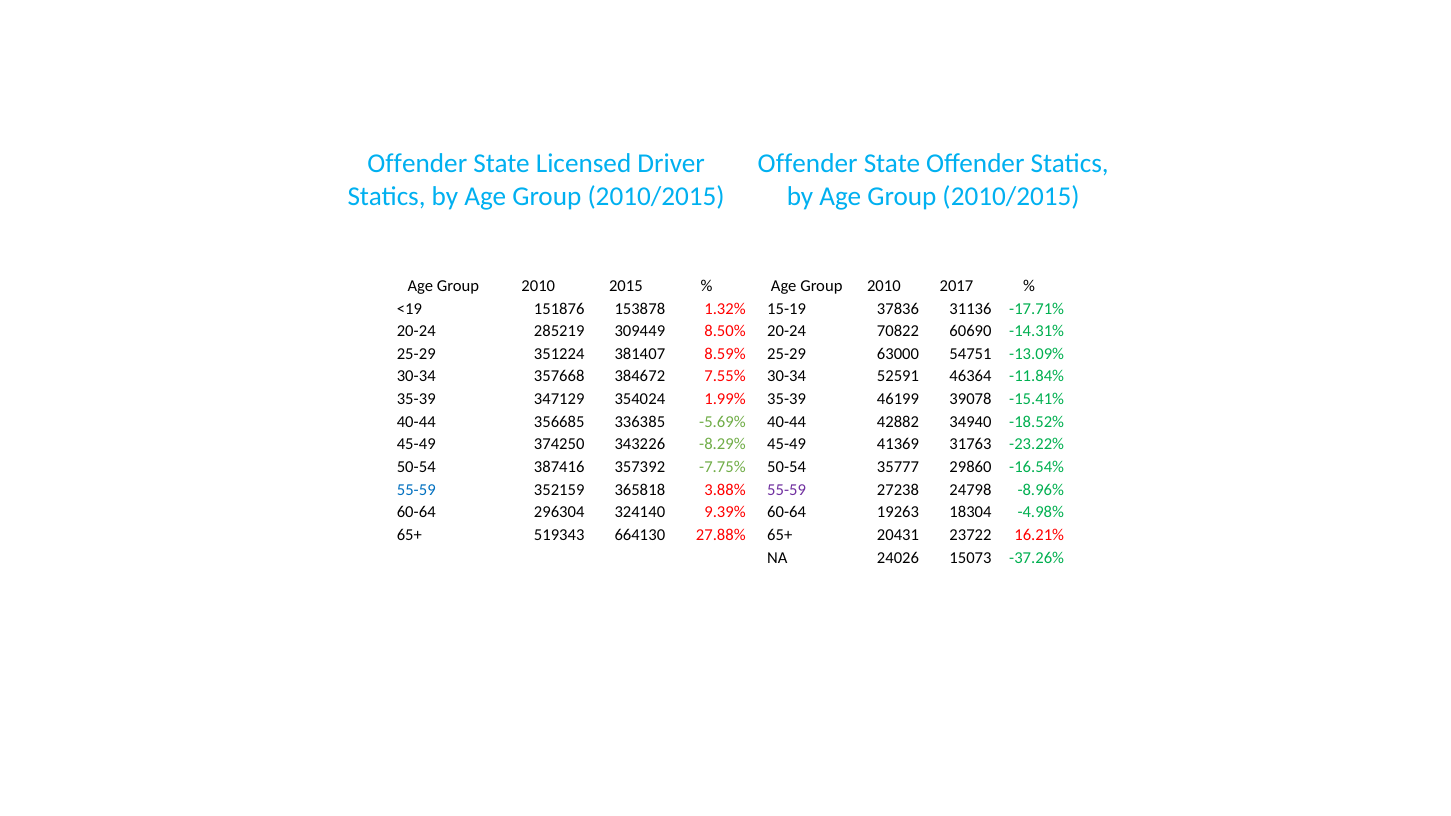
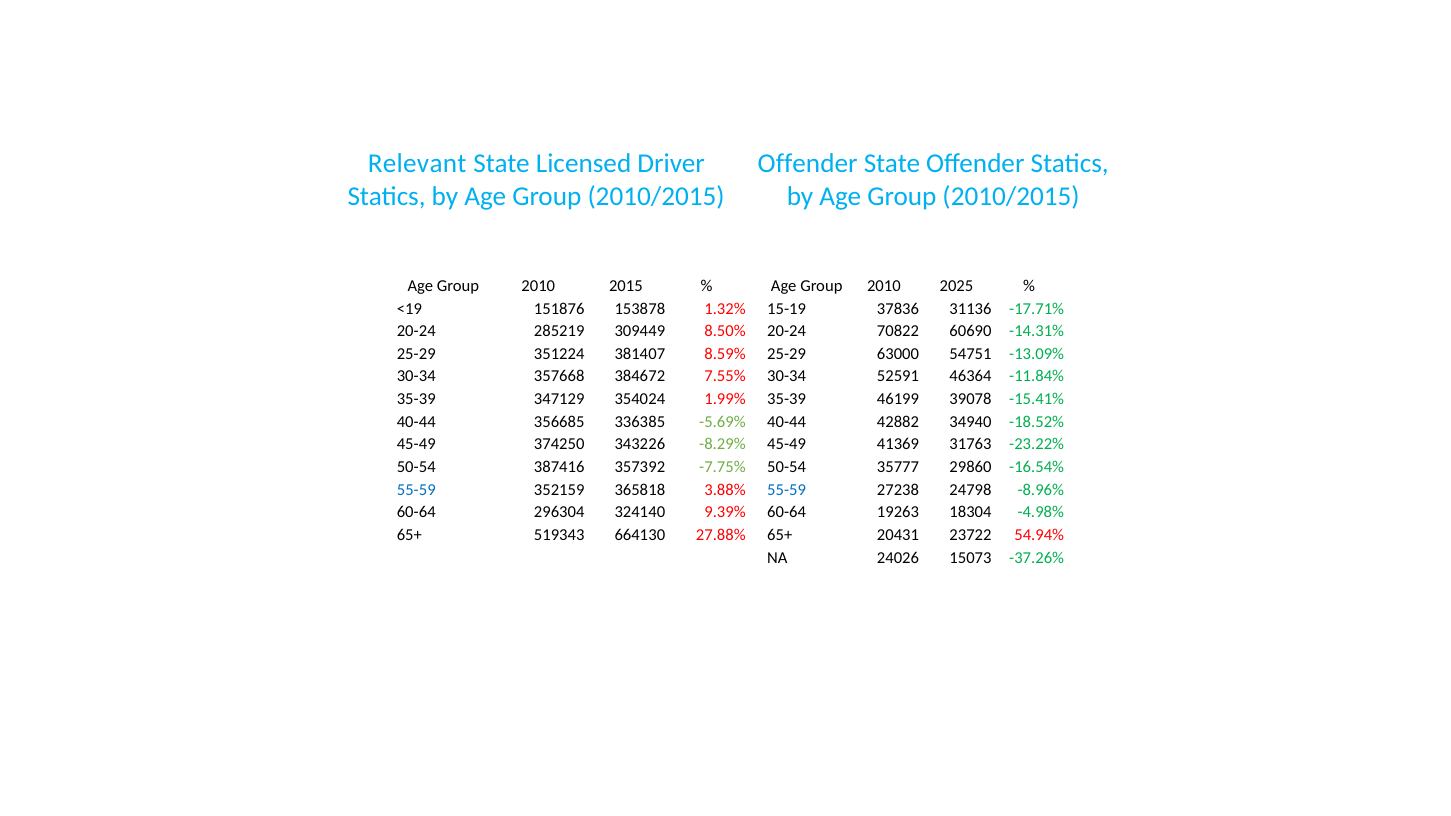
Offender: Offender -> Relevant (417, 164)
2017: 2017 -> 2025 (956, 286)
55-59 colour: purple -> blue (787, 490)
16.21%: 16.21% -> 54.94% (1039, 535)
